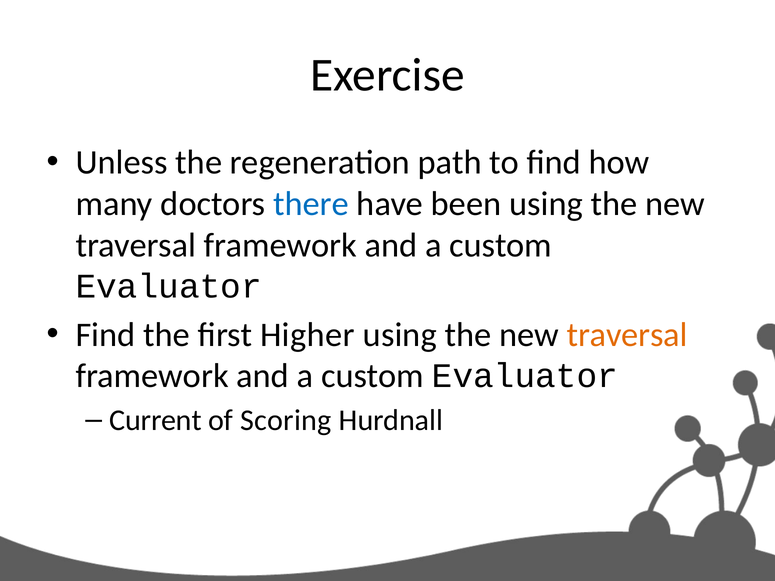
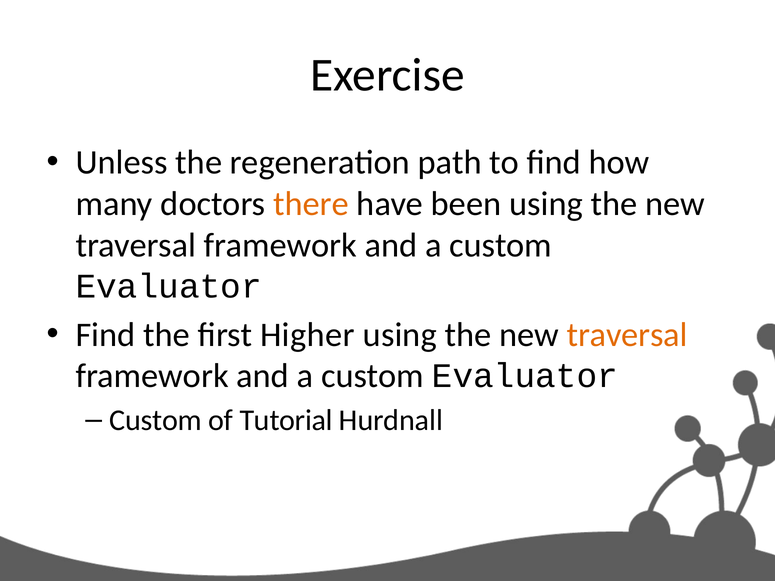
there colour: blue -> orange (311, 204)
Current: Current -> Custom (156, 421)
Scoring: Scoring -> Tutorial (286, 421)
